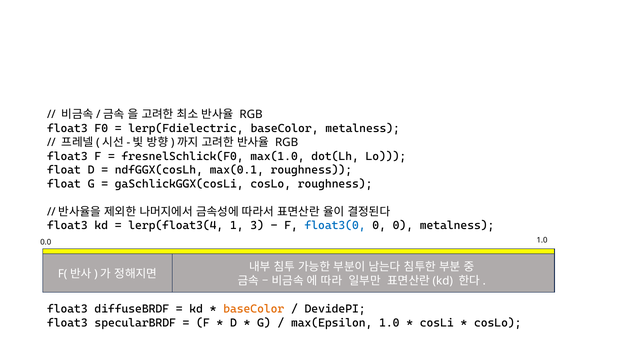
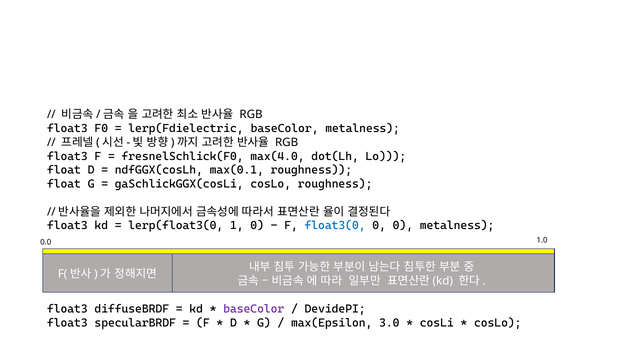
max(1.0: max(1.0 -> max(4.0 (277, 157)
lerp(float3(4: lerp(float3(4 -> lerp(float3(0 (176, 226)
1 3: 3 -> 0 (257, 226)
baseColor colour: orange -> purple (254, 309)
max(Epsilon 1.0: 1.0 -> 3.0 (389, 323)
